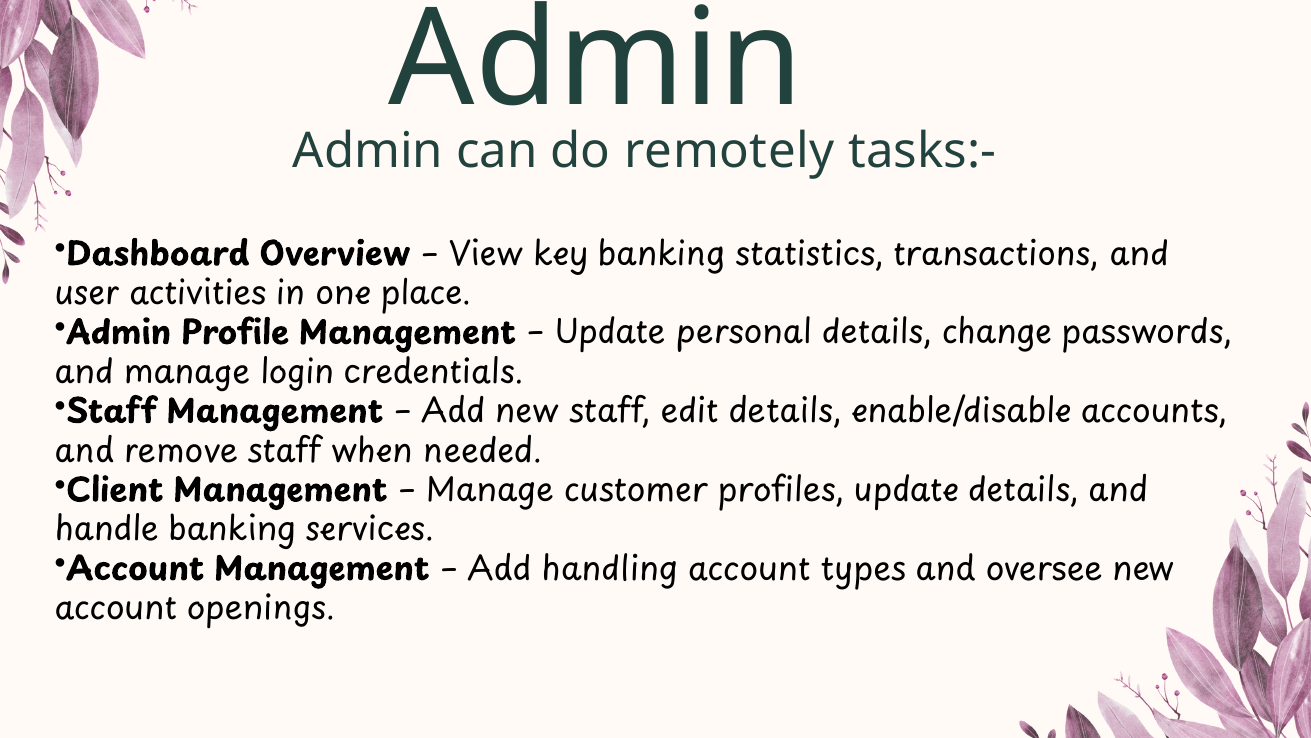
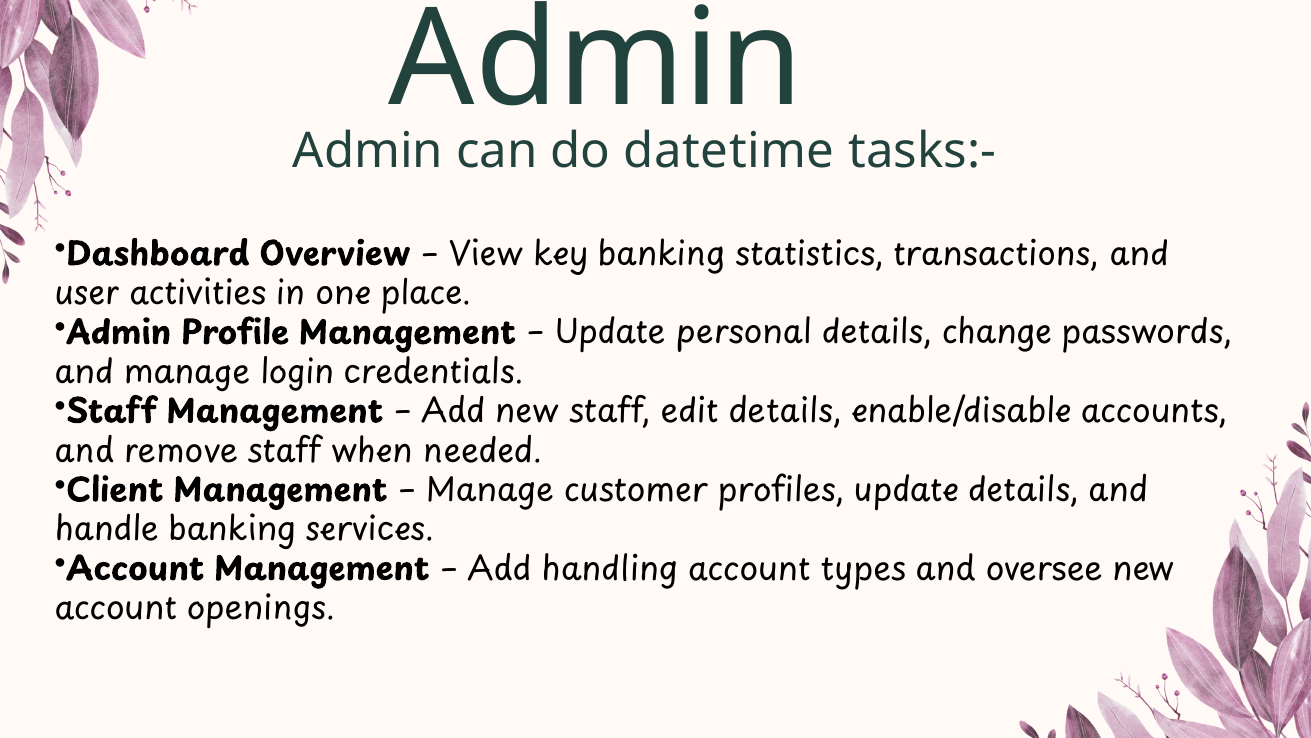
remotely: remotely -> datetime (729, 151)
